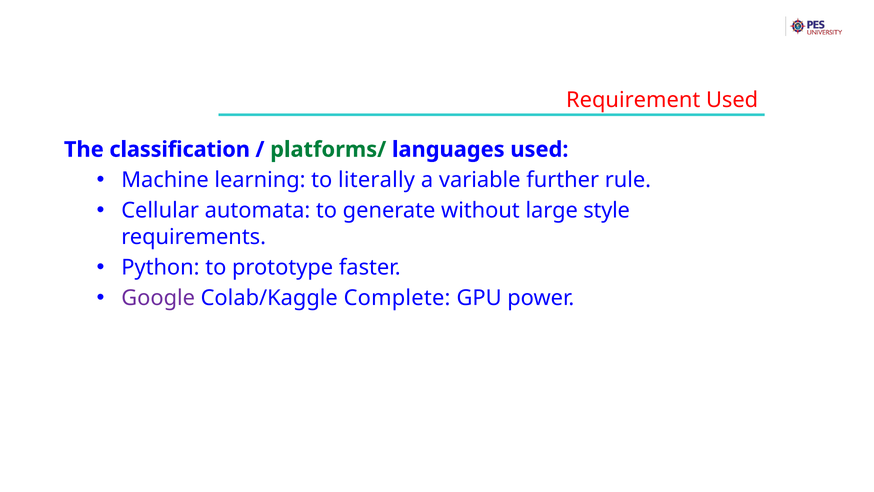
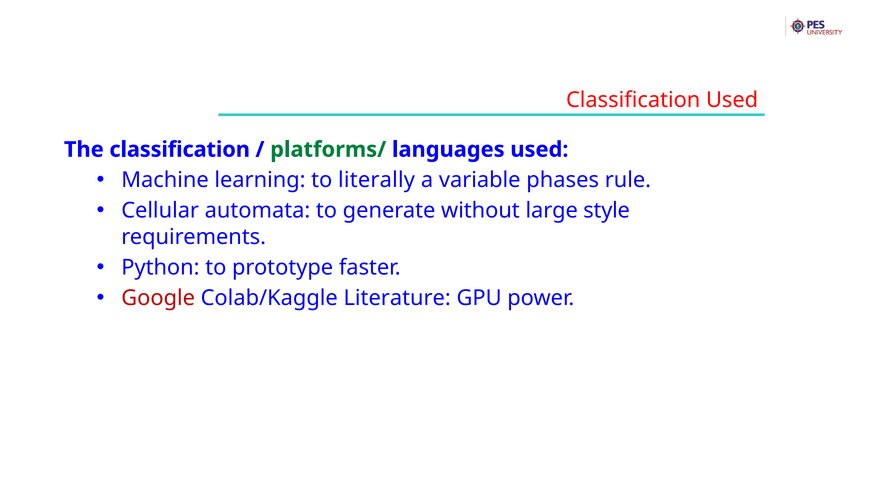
Requirement: Requirement -> Classification (633, 100)
further: further -> phases (563, 180)
Google colour: purple -> red (158, 298)
Complete: Complete -> Literature (397, 298)
